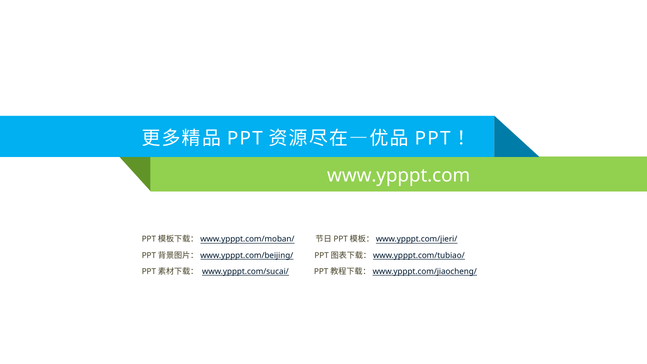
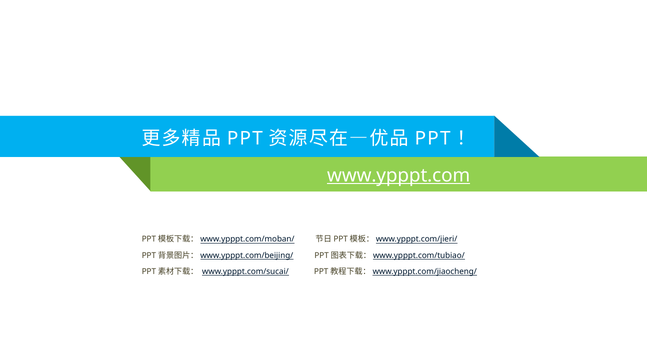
www.ypppt.com underline: none -> present (399, 175)
